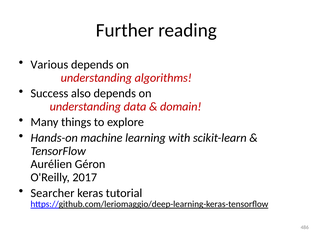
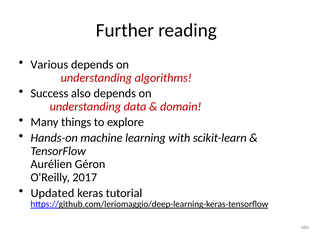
Searcher: Searcher -> Updated (52, 193)
